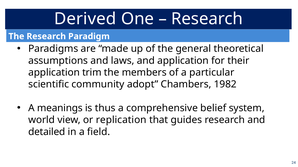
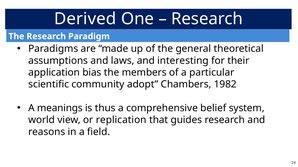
and application: application -> interesting (183, 61)
trim: trim -> bias (92, 73)
detailed: detailed -> reasons (47, 132)
